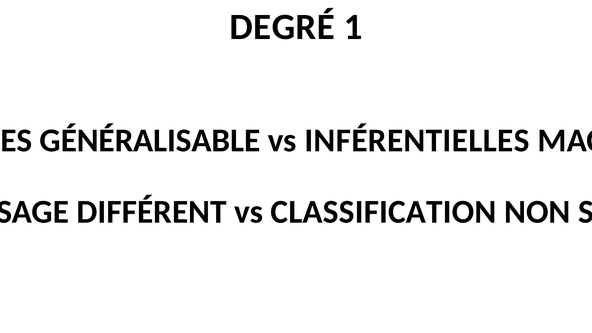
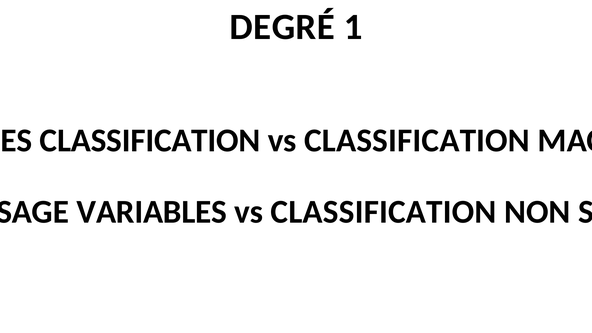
GÉNÉRALISABLE: GÉNÉRALISABLE -> CLASSIFICATION (150, 140)
INFÉRENTIELLES: INFÉRENTIELLES -> CLASSIFICATION (417, 140)
DIFFÉRENT: DIFFÉRENT -> VARIABLES (152, 212)
